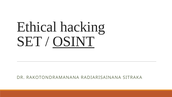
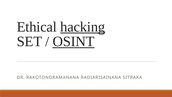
hacking underline: none -> present (83, 27)
